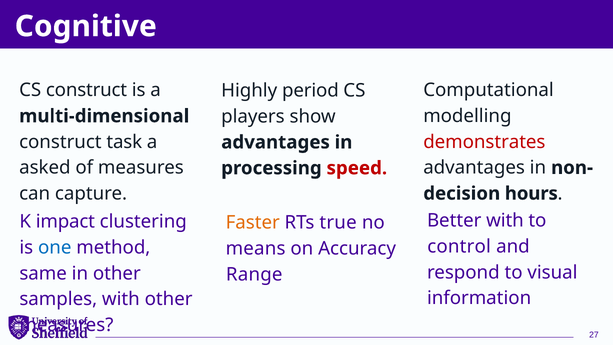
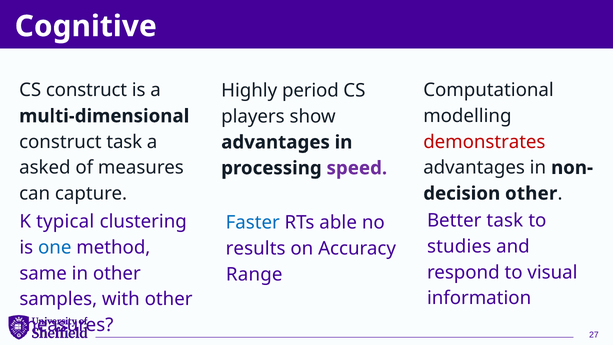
speed colour: red -> purple (357, 168)
hours: hours -> other (531, 193)
Better with: with -> task (505, 221)
impact: impact -> typical (65, 222)
Faster colour: orange -> blue (253, 223)
true: true -> able (338, 223)
control: control -> studies (459, 246)
means: means -> results (256, 248)
